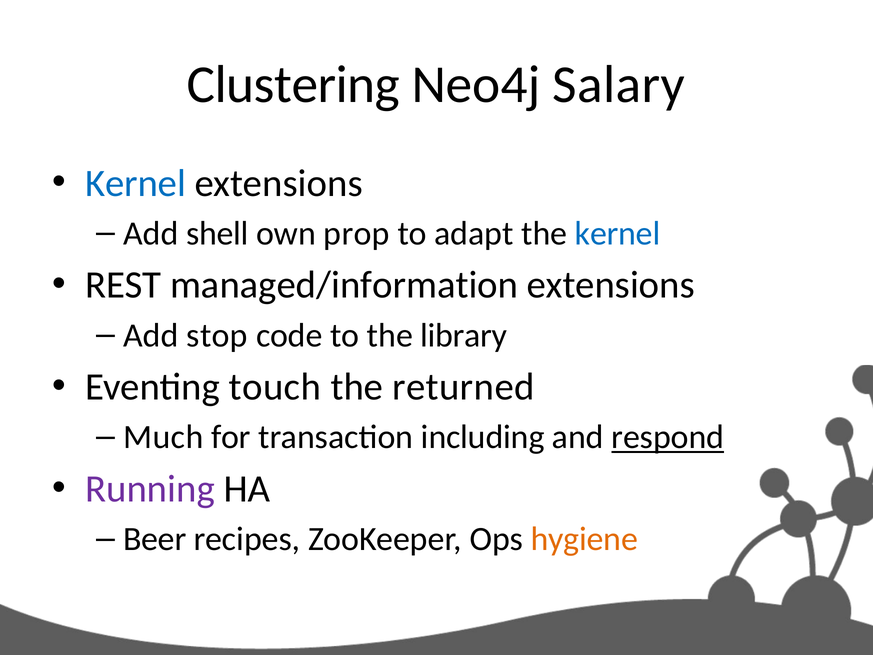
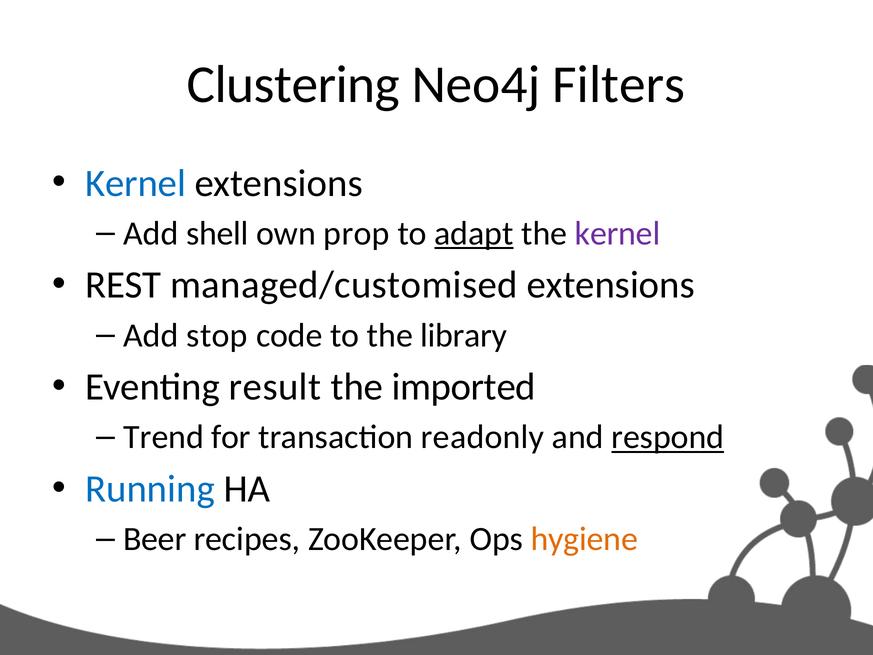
Salary: Salary -> Filters (619, 85)
adapt underline: none -> present (474, 233)
kernel colour: blue -> purple (618, 233)
managed/information: managed/information -> managed/customised (344, 285)
touch: touch -> result (275, 387)
returned: returned -> imported (464, 387)
Much: Much -> Trend (164, 437)
including: including -> readonly (482, 437)
Running colour: purple -> blue (150, 489)
